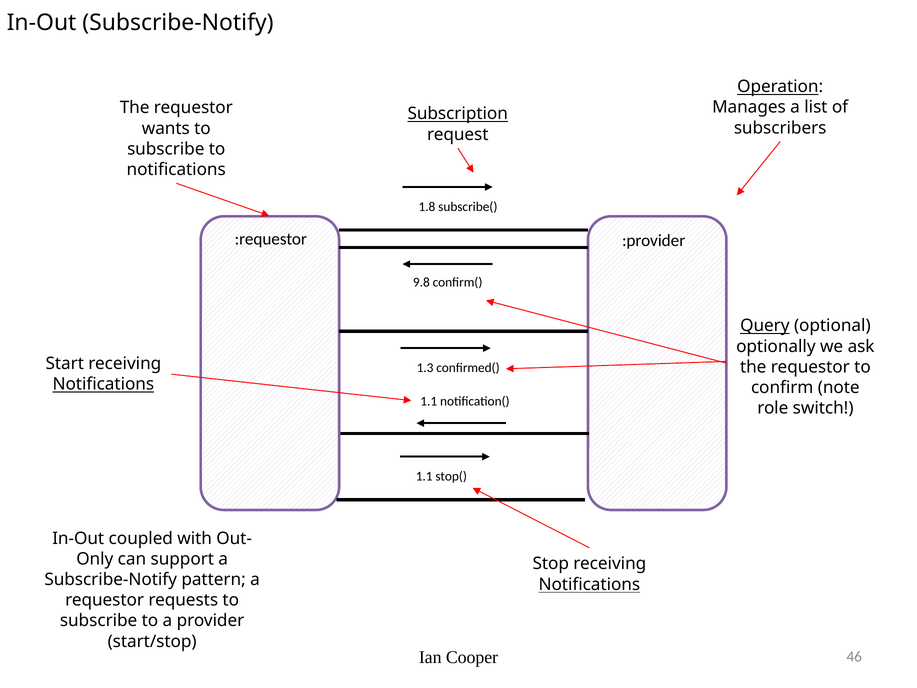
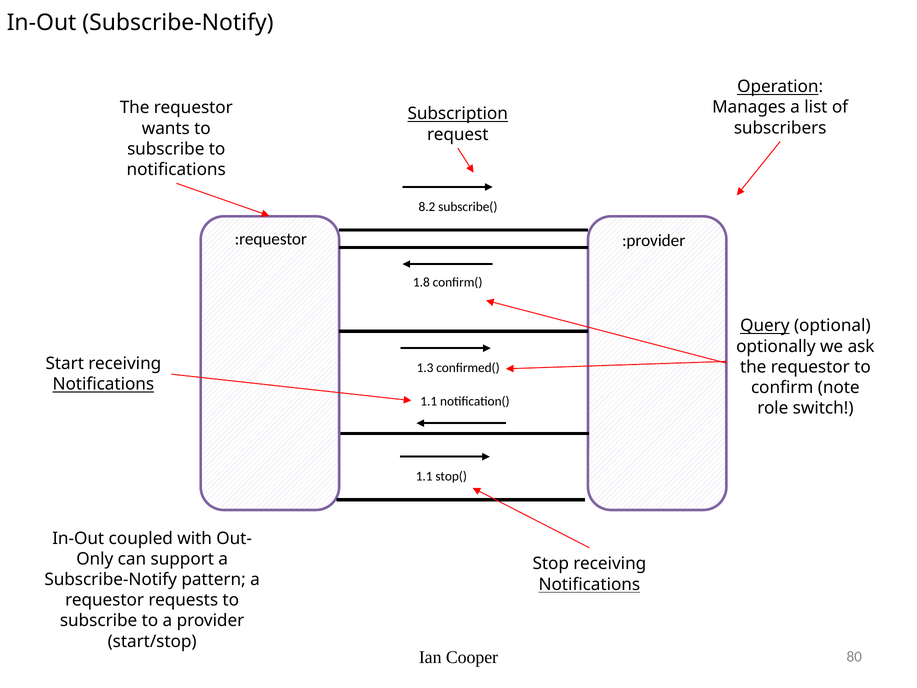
1.8: 1.8 -> 8.2 (427, 207)
9.8: 9.8 -> 1.8 (421, 282)
46: 46 -> 80 (854, 657)
